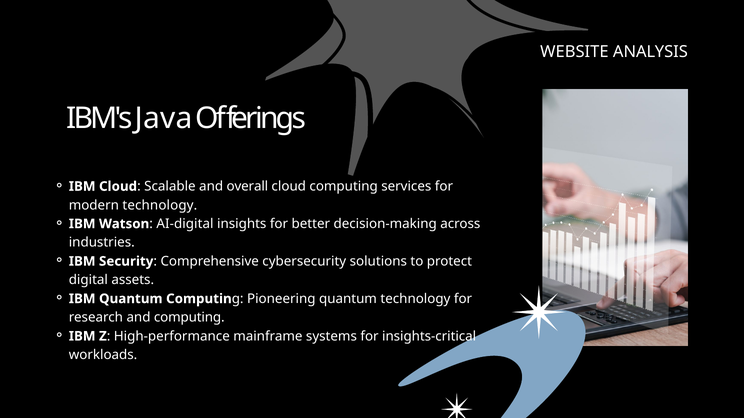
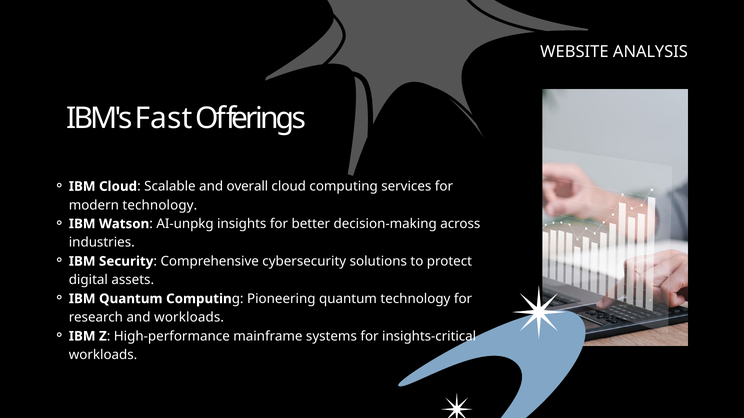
Java: Java -> Fast (164, 118)
AI-digital: AI-digital -> AI-unpkg (185, 224)
and computing: computing -> workloads (189, 318)
